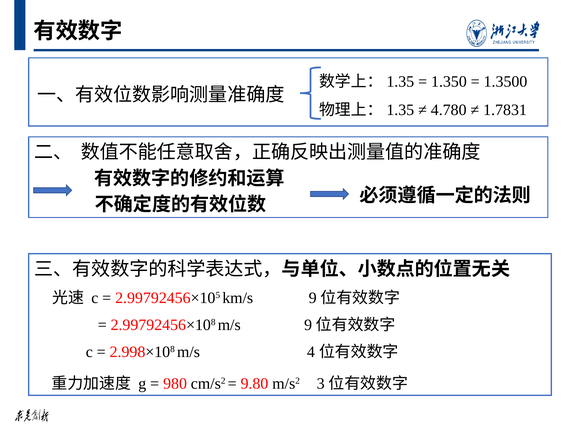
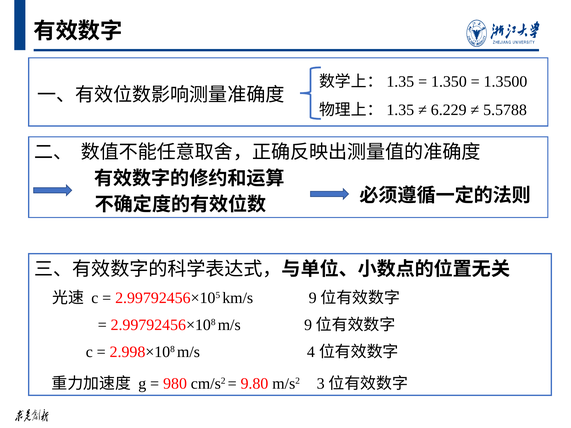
4.780: 4.780 -> 6.229 (449, 110)
1.7831: 1.7831 -> 5.5788 (505, 110)
